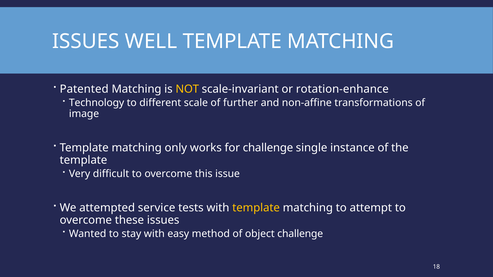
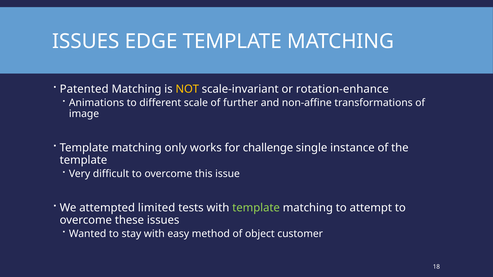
WELL: WELL -> EDGE (151, 41)
Technology: Technology -> Animations (97, 103)
service: service -> limited (157, 208)
template colour: yellow -> light green (256, 208)
object challenge: challenge -> customer (300, 234)
